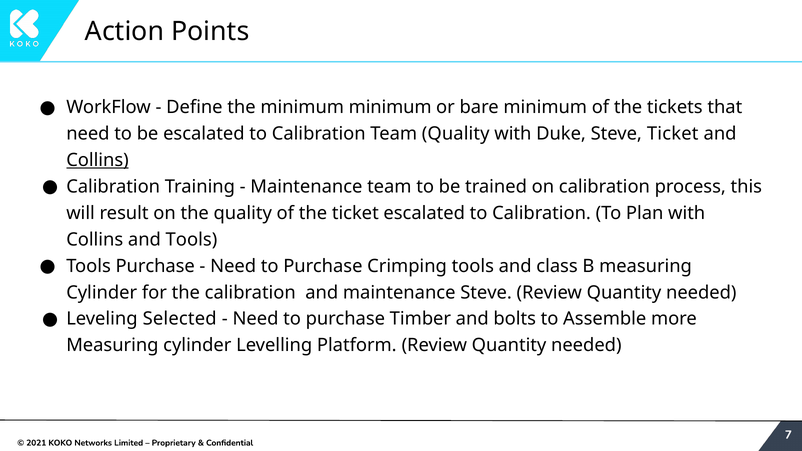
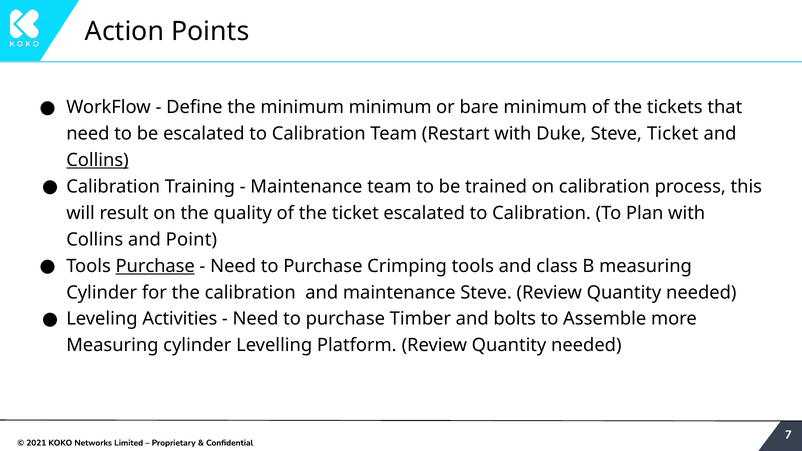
Team Quality: Quality -> Restart (456, 134)
and Tools: Tools -> Point (191, 240)
Purchase underline: none -> present (155, 266)
Selected: Selected -> Activities (180, 319)
